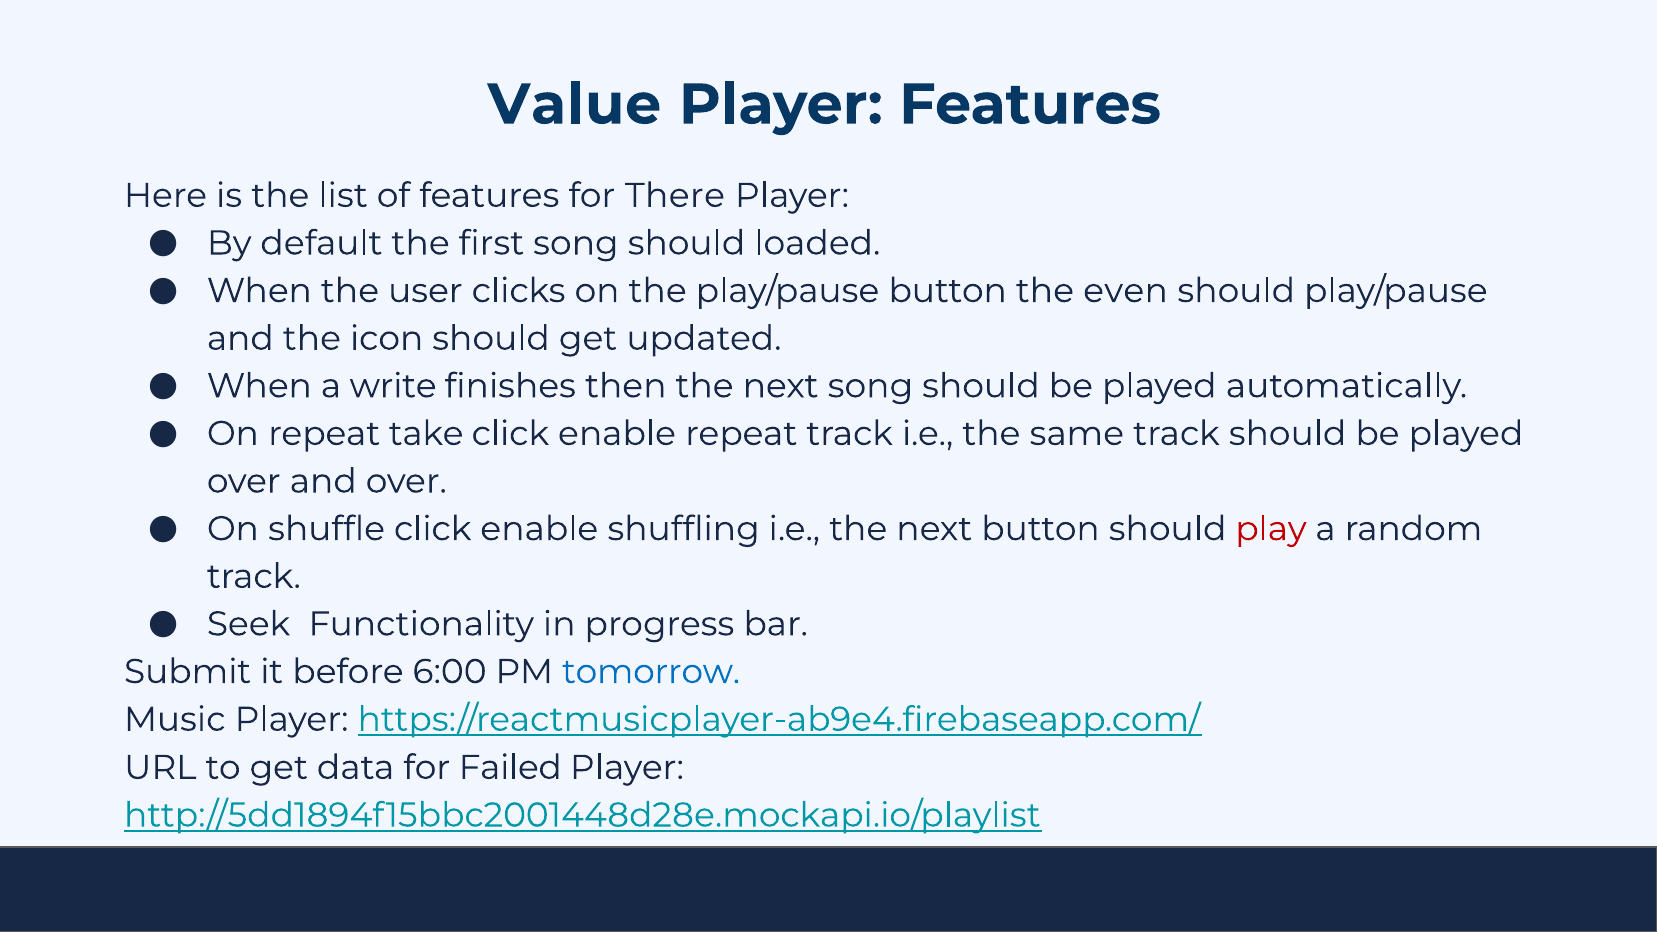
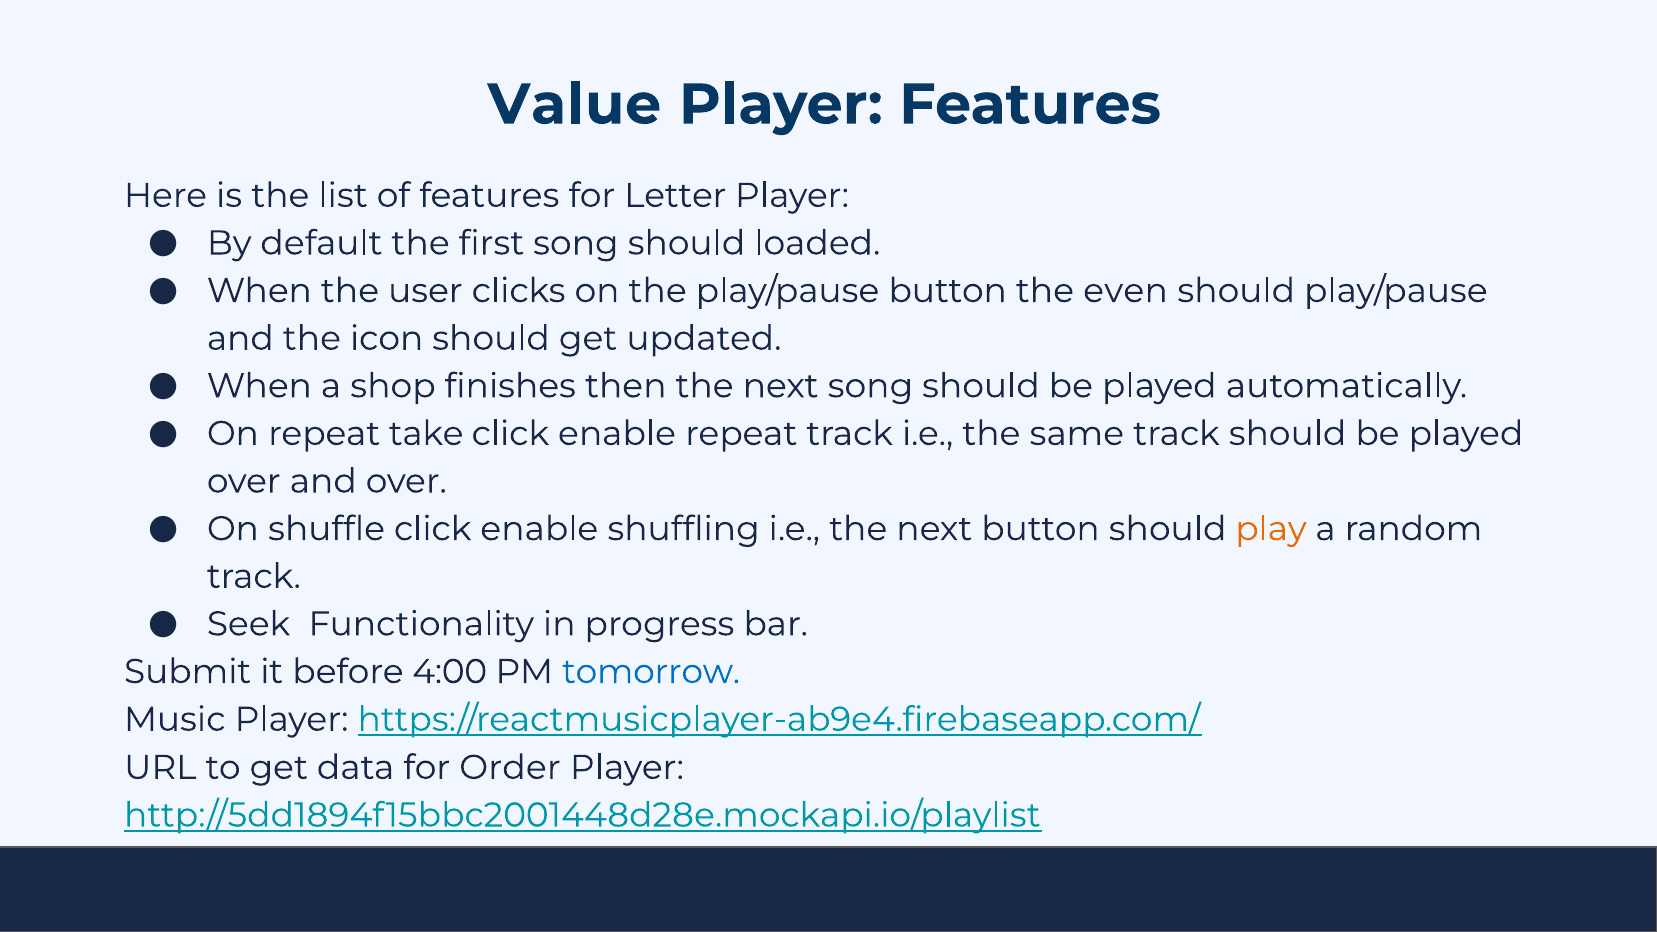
There: There -> Letter (675, 196)
write: write -> shop (393, 386)
play colour: red -> orange (1271, 529)
6:00: 6:00 -> 4:00 (450, 672)
Failed: Failed -> Order (510, 768)
